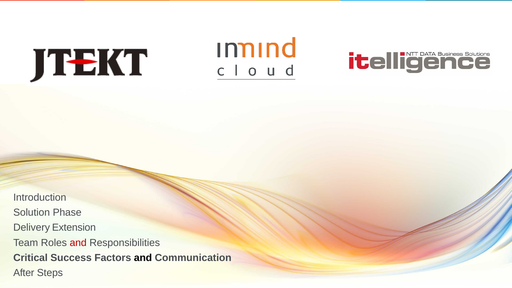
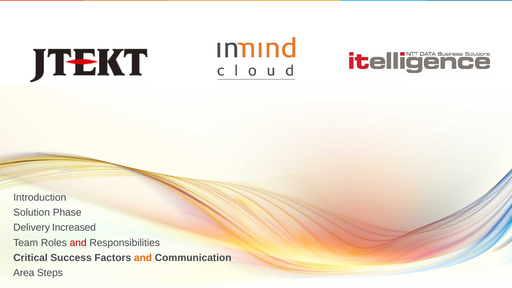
Extension: Extension -> Increased (74, 228)
and colour: black -> orange (143, 258)
After: After -> Area (24, 273)
